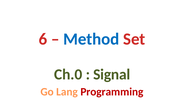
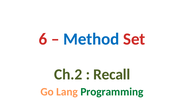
Ch.0: Ch.0 -> Ch.2 (68, 74)
Signal: Signal -> Recall (112, 74)
Programming colour: red -> green (112, 91)
